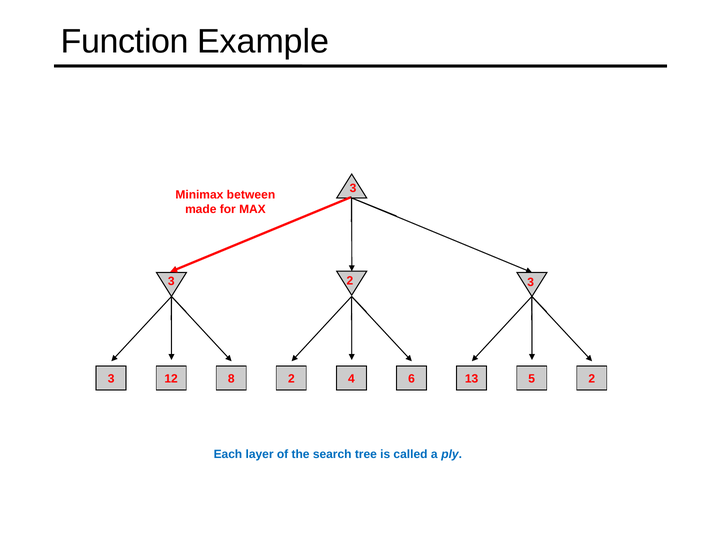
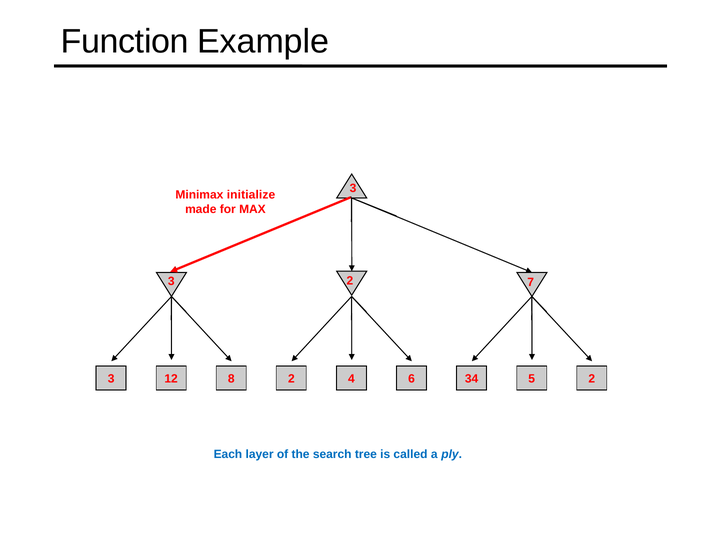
between: between -> initialize (251, 195)
3 2 3: 3 -> 7 (531, 283)
13: 13 -> 34 (472, 379)
